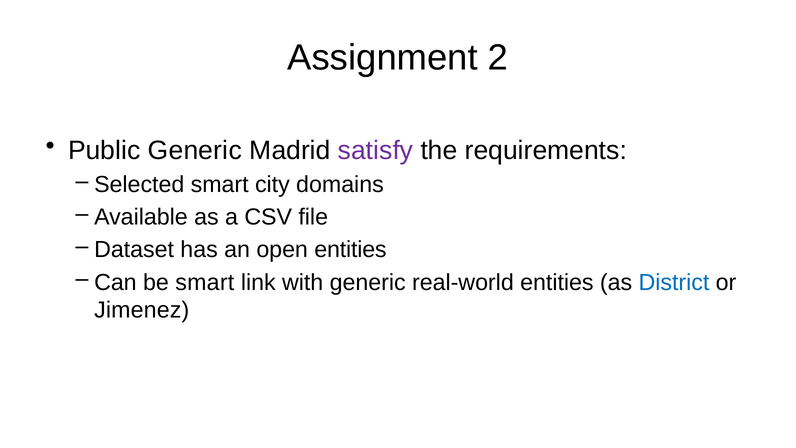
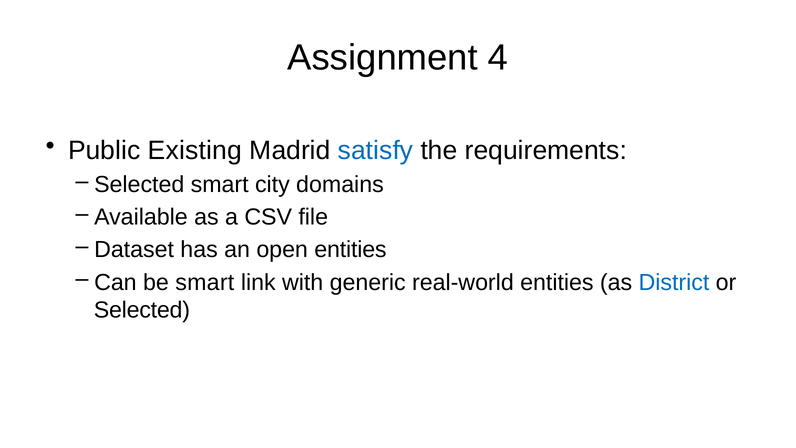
2: 2 -> 4 (498, 58)
Public Generic: Generic -> Existing (195, 150)
satisfy colour: purple -> blue (376, 150)
Jimenez: Jimenez -> Selected (142, 310)
